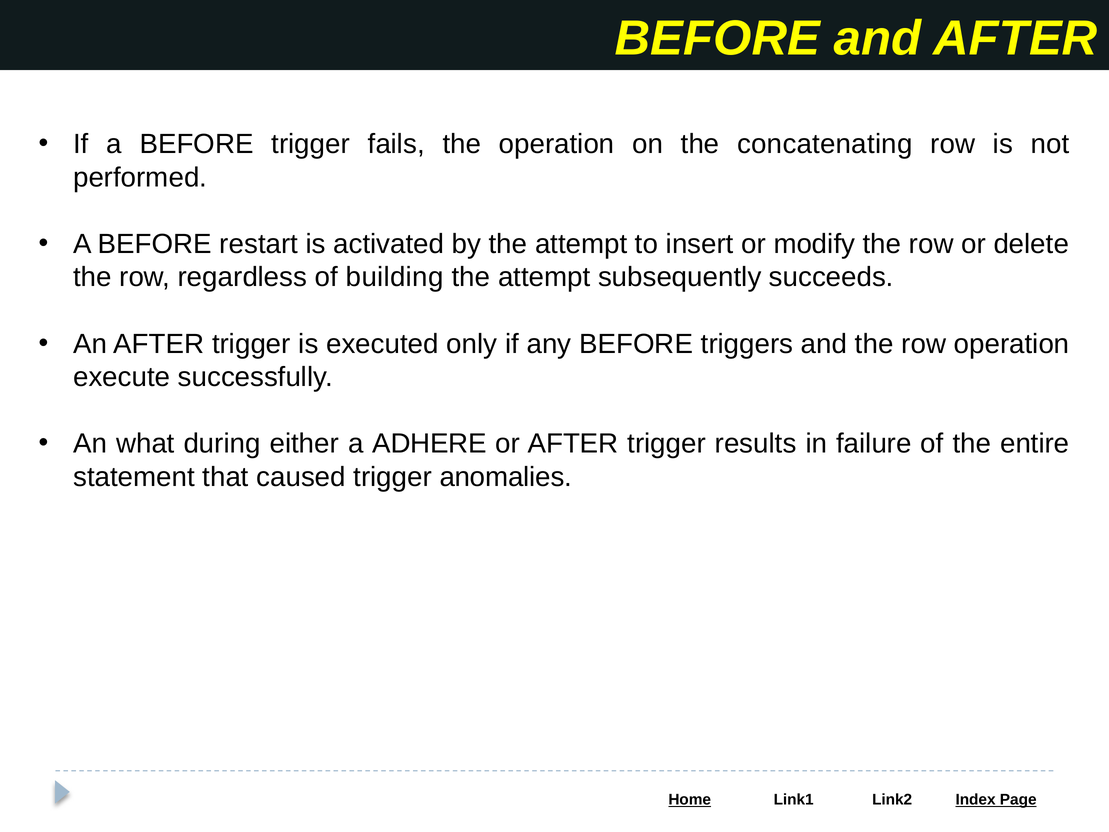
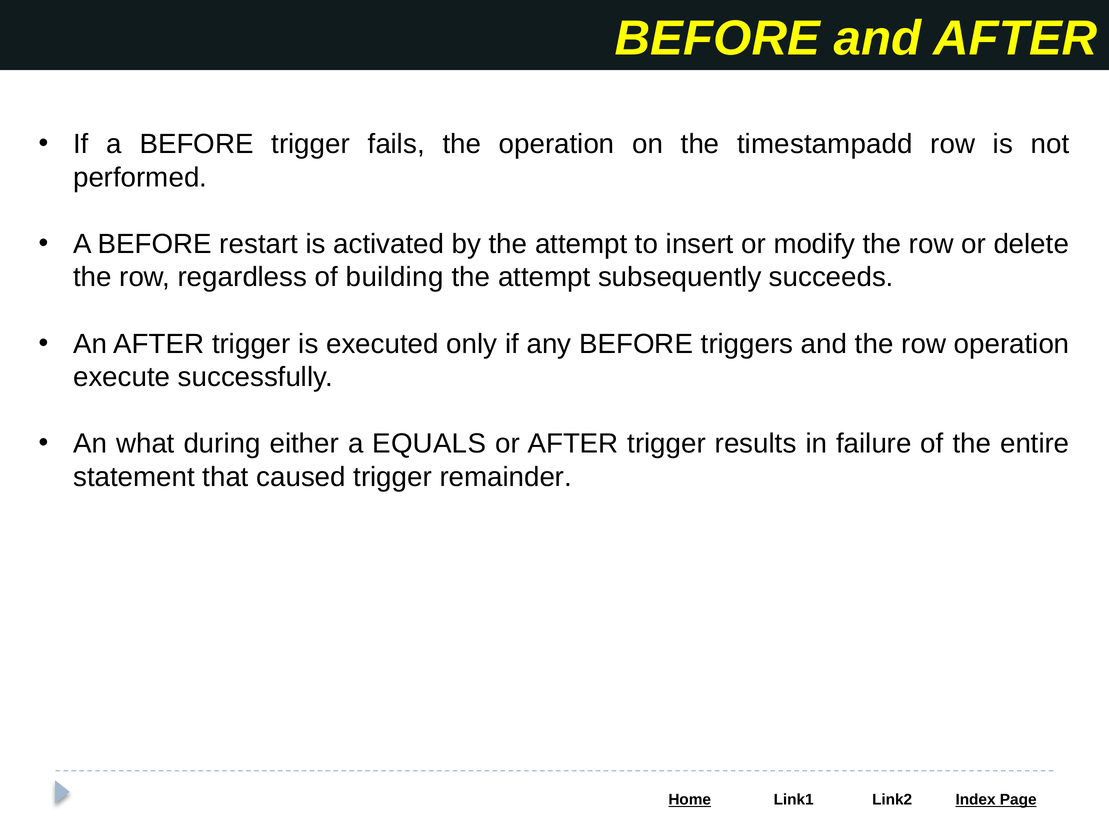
concatenating: concatenating -> timestampadd (825, 144)
ADHERE: ADHERE -> EQUALS (429, 444)
anomalies: anomalies -> remainder (506, 477)
